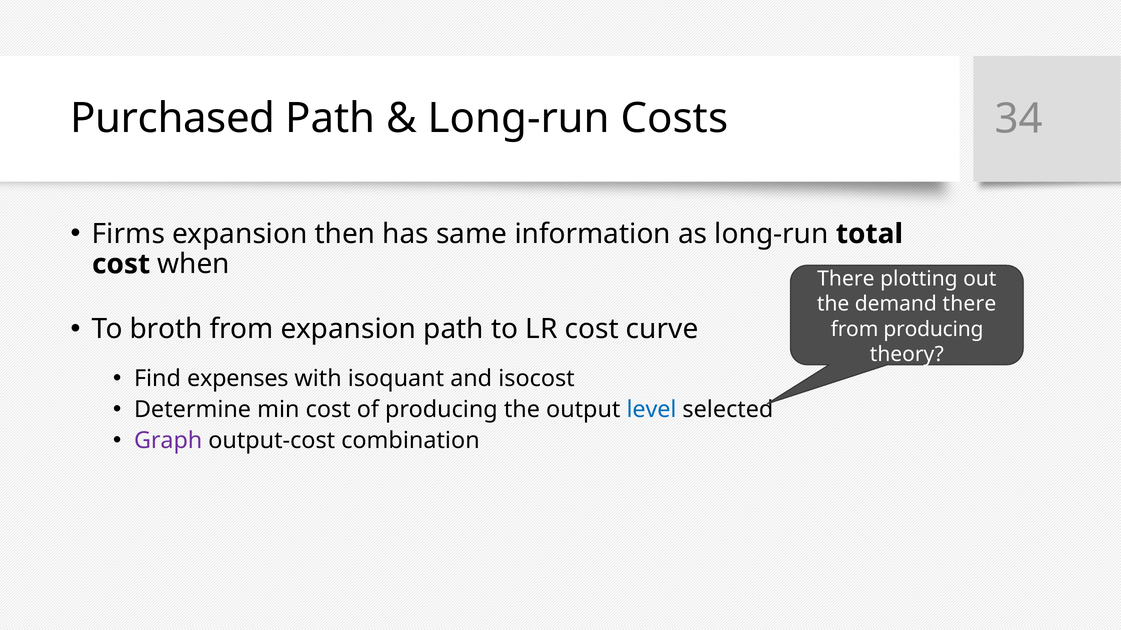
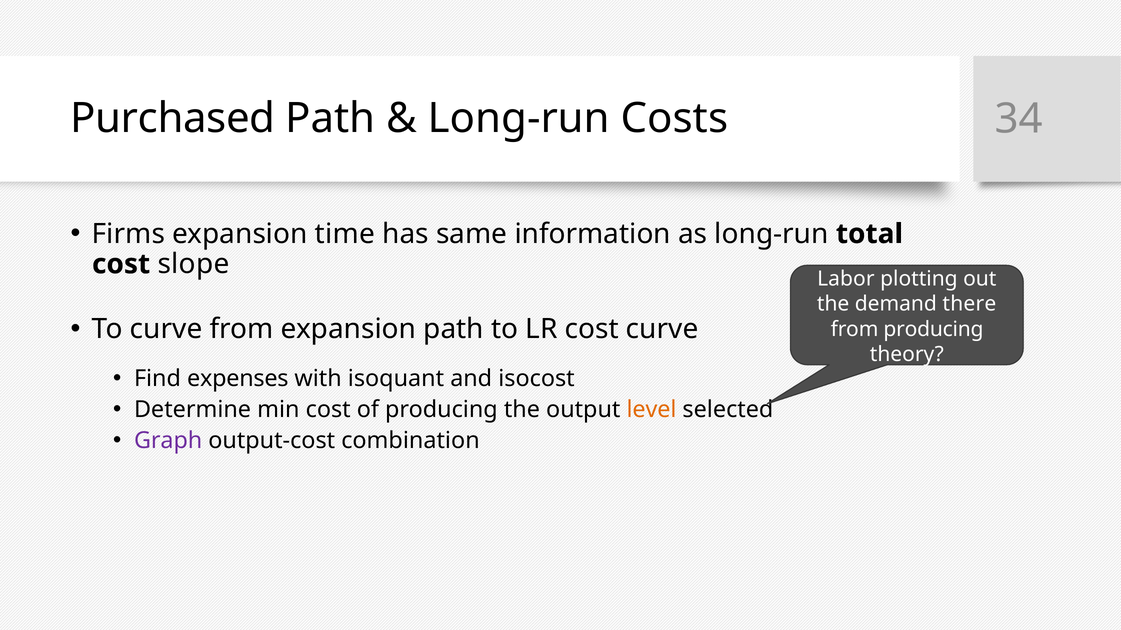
then: then -> time (345, 234)
when: when -> slope (193, 264)
There: There -> Labor (846, 279)
To broth: broth -> curve (166, 329)
level colour: blue -> orange (652, 410)
